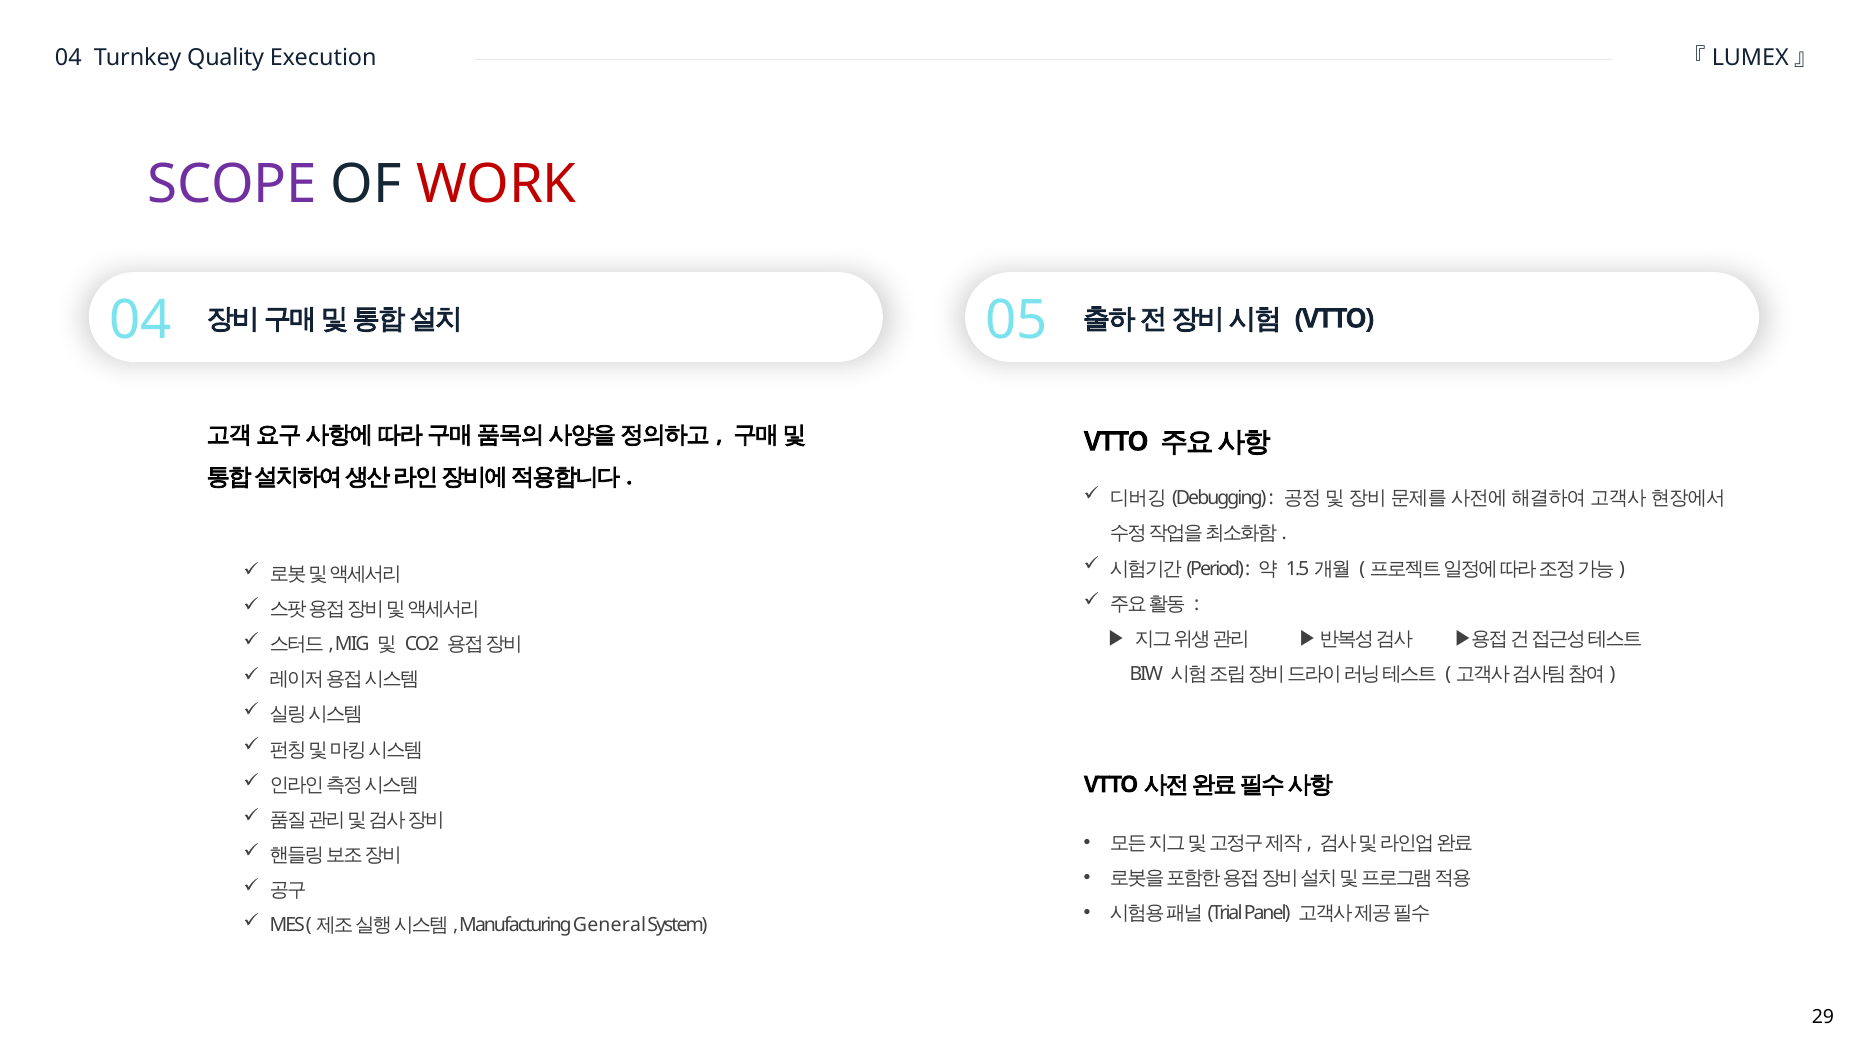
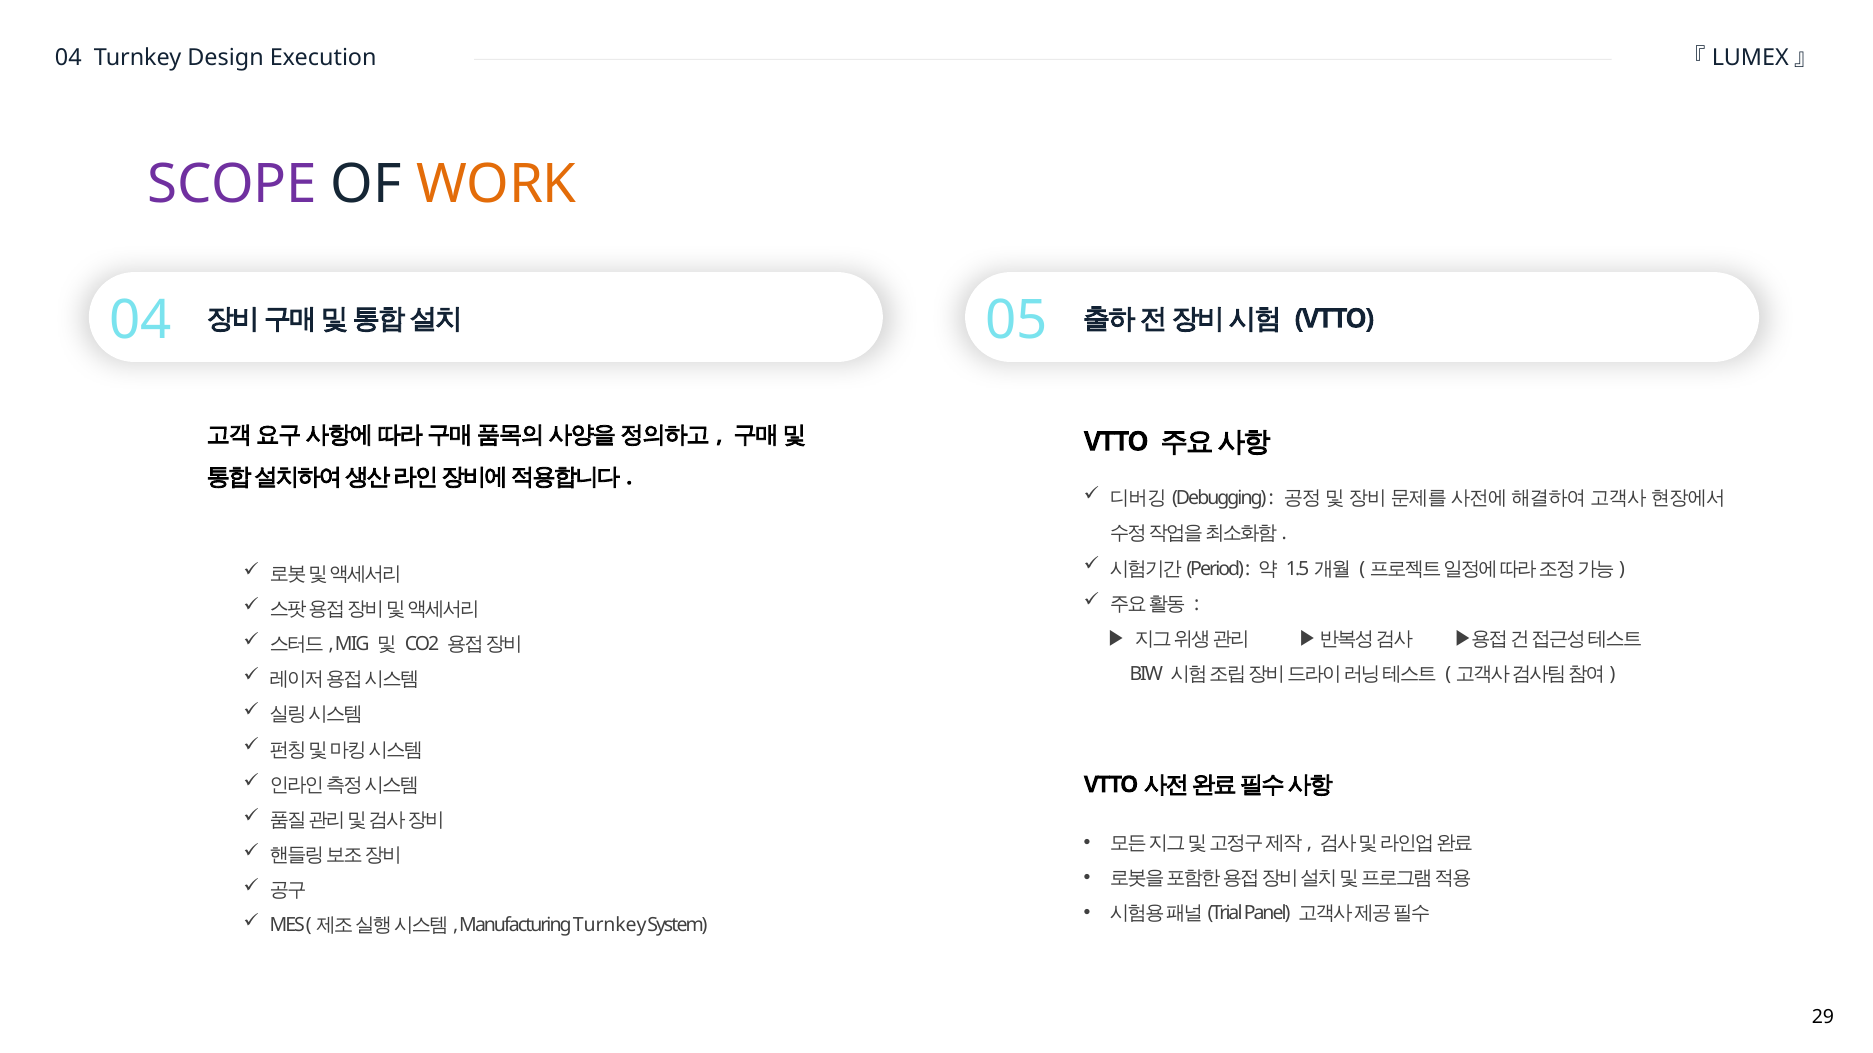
Quality: Quality -> Design (226, 58)
WORK colour: red -> orange (496, 185)
Manufacturing General: General -> Turnkey (610, 926)
